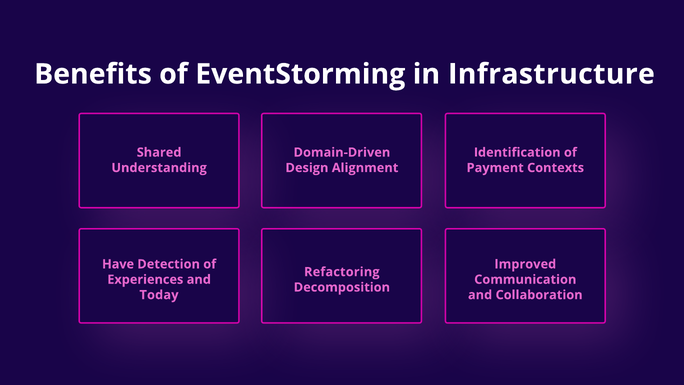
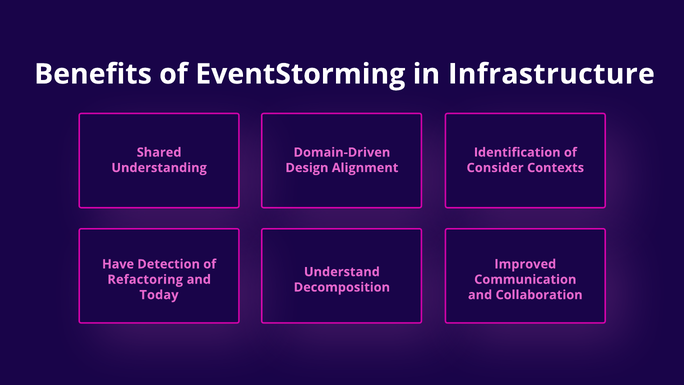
Payment: Payment -> Consider (495, 168)
Refactoring: Refactoring -> Understand (342, 272)
Experiences: Experiences -> Refactoring (145, 279)
